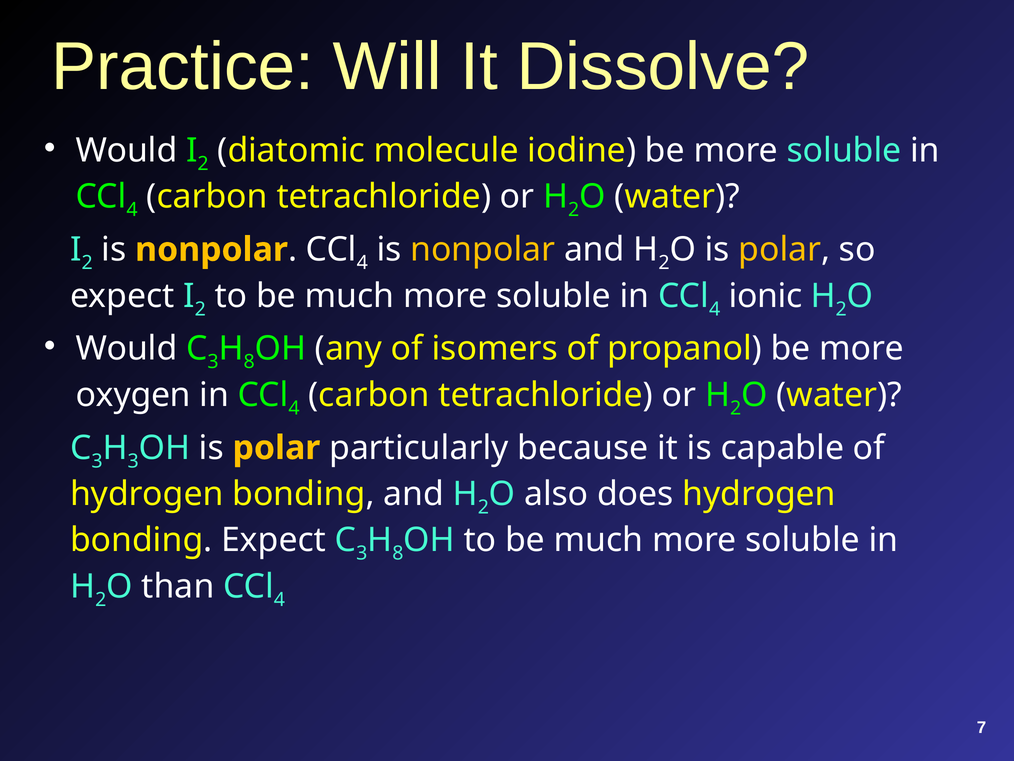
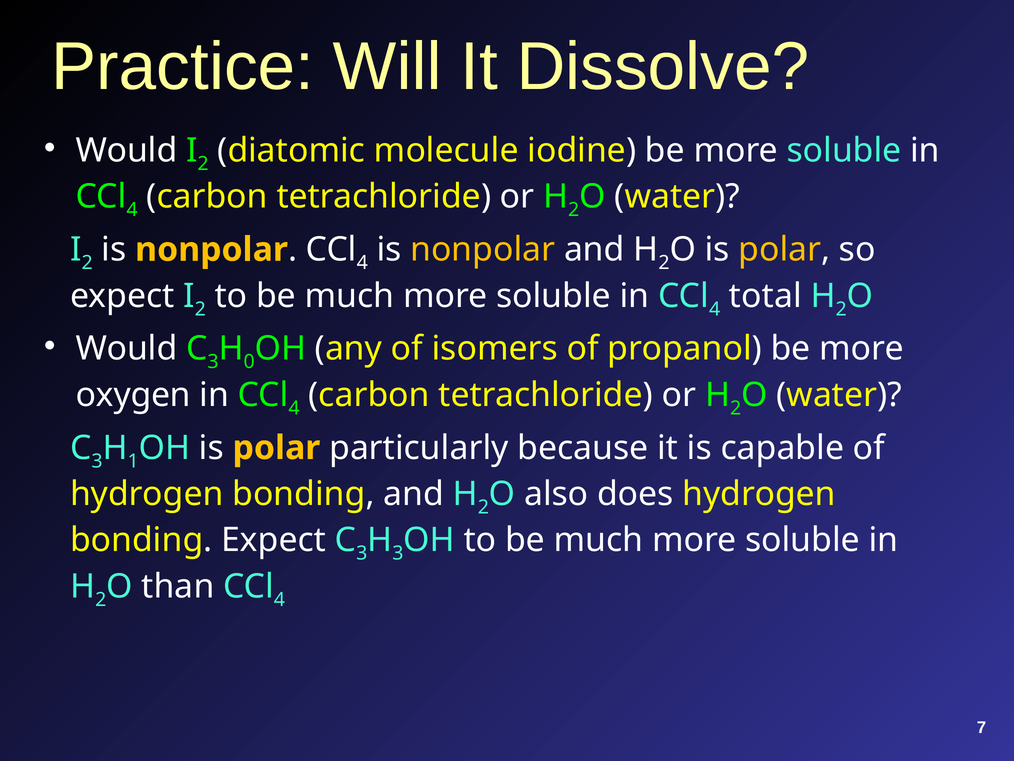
ionic: ionic -> total (765, 296)
8: 8 -> 0 (249, 362)
3: 3 -> 1 (133, 461)
8: 8 -> 3 (398, 553)
